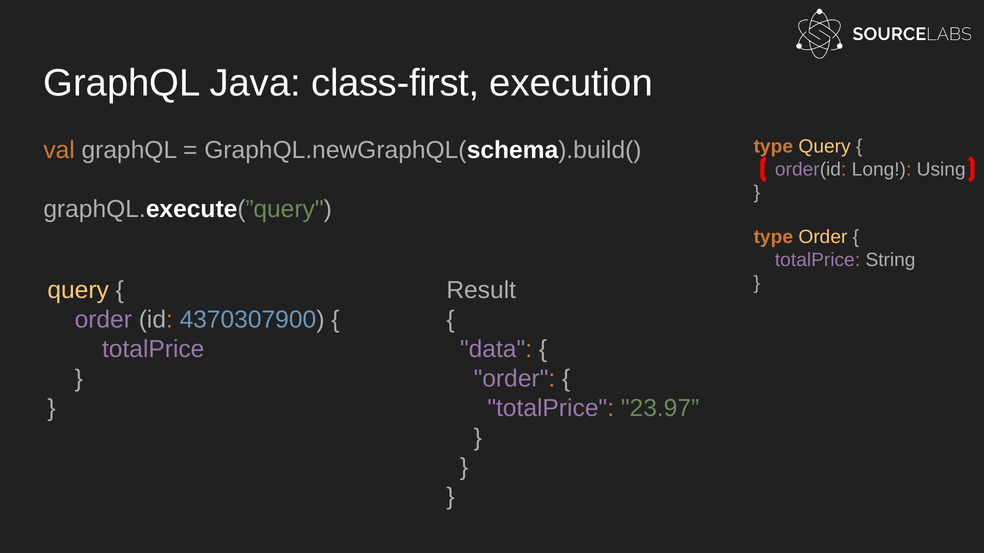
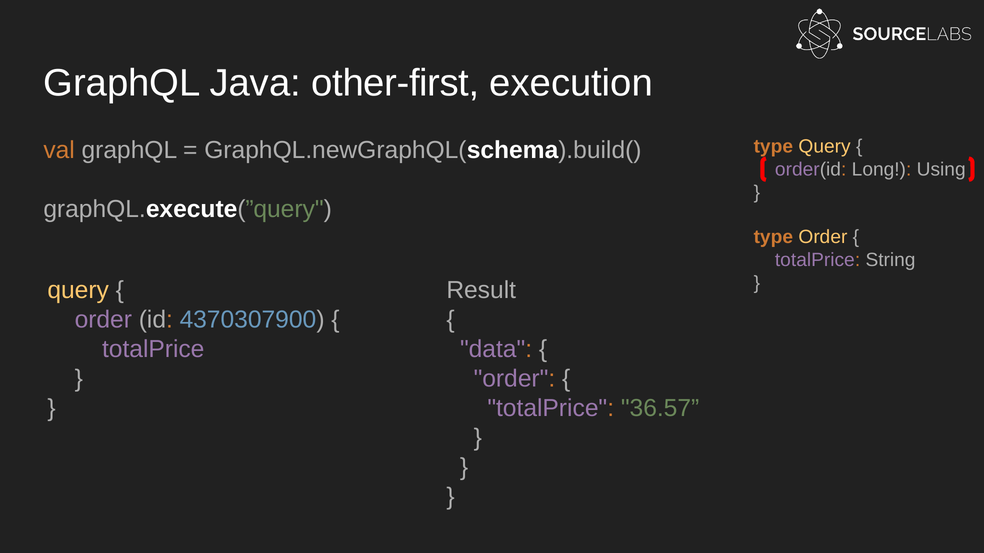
class-first: class-first -> other-first (395, 83)
23.97: 23.97 -> 36.57 (660, 408)
